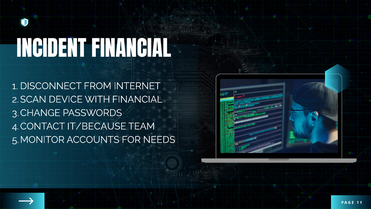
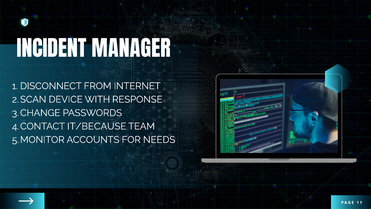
INCIDENT FINANCIAL: FINANCIAL -> MANAGER (131, 50)
WITH FINANCIAL: FINANCIAL -> RESPONSE (137, 99)
